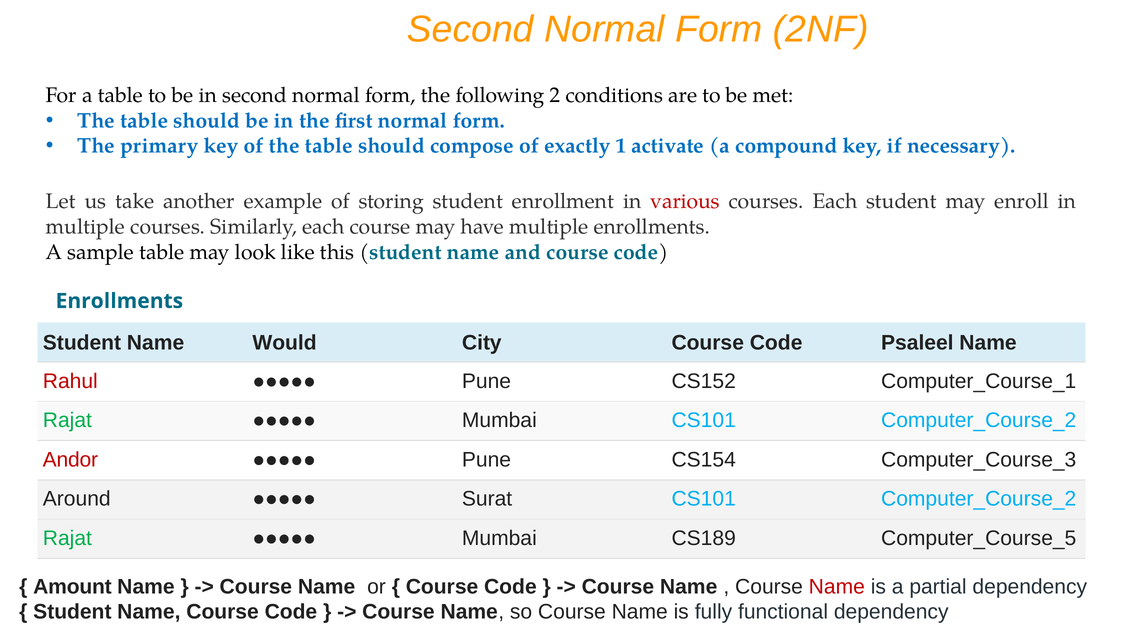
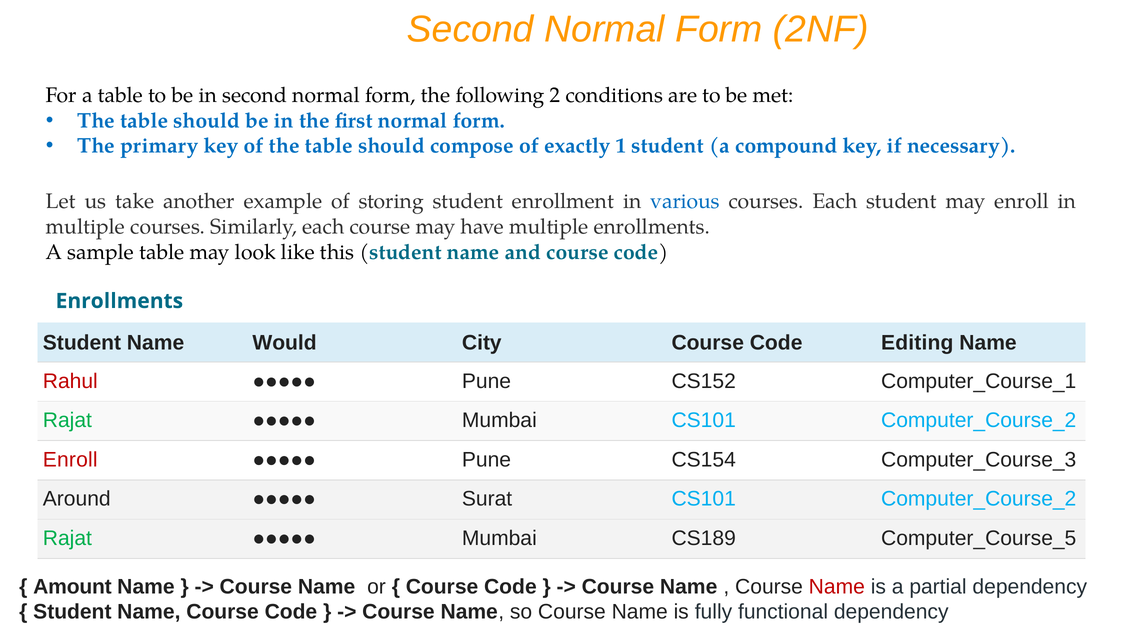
1 activate: activate -> student (668, 146)
various colour: red -> blue (685, 201)
Psaleel: Psaleel -> Editing (917, 342)
Andor: Andor -> Enroll (70, 460)
